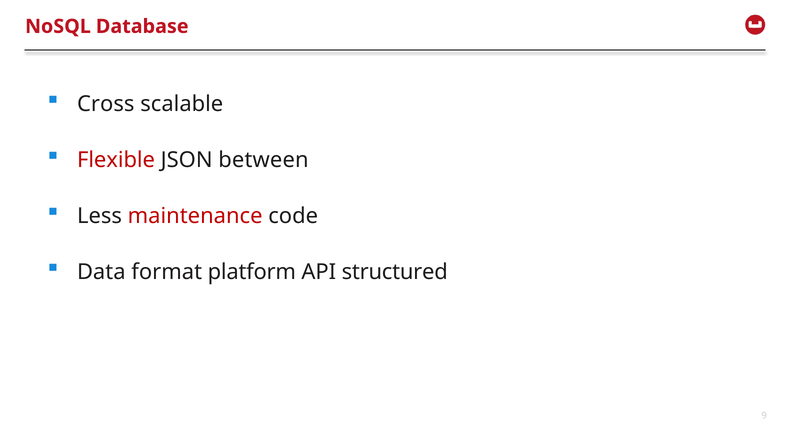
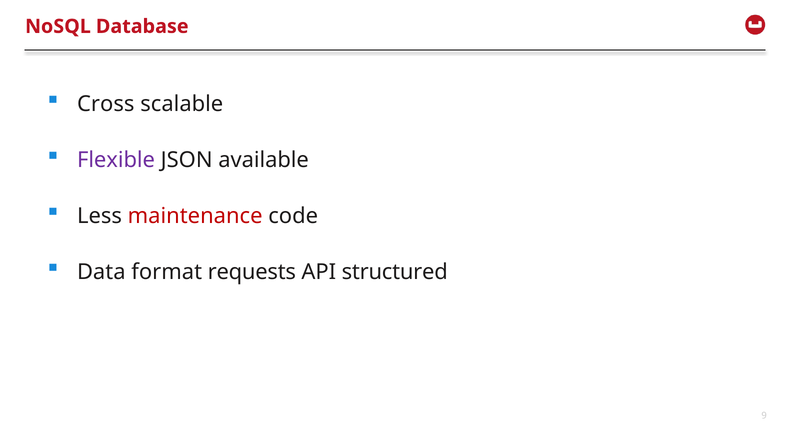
Flexible colour: red -> purple (116, 160)
between: between -> available (264, 160)
platform: platform -> requests (252, 272)
